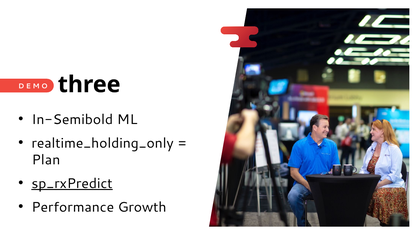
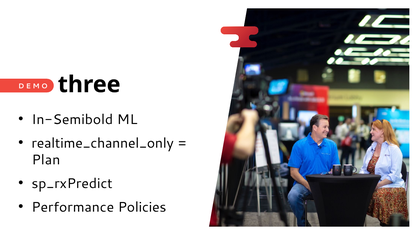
realtime_holding_only: realtime_holding_only -> realtime_channel_only (103, 143)
sp_rxPredict underline: present -> none (72, 184)
Growth: Growth -> Policies (142, 207)
